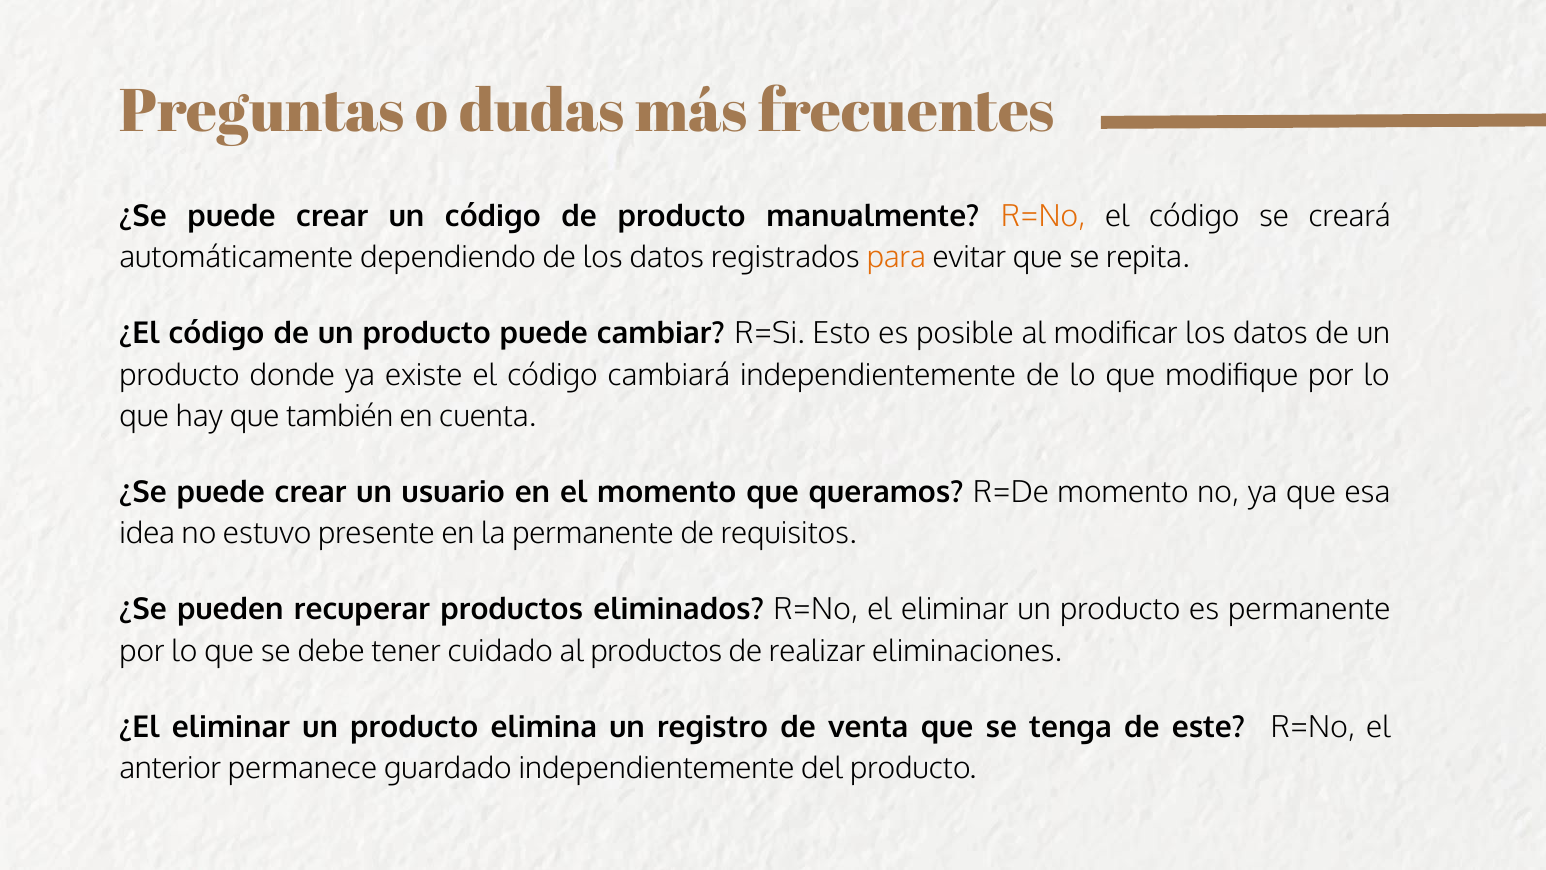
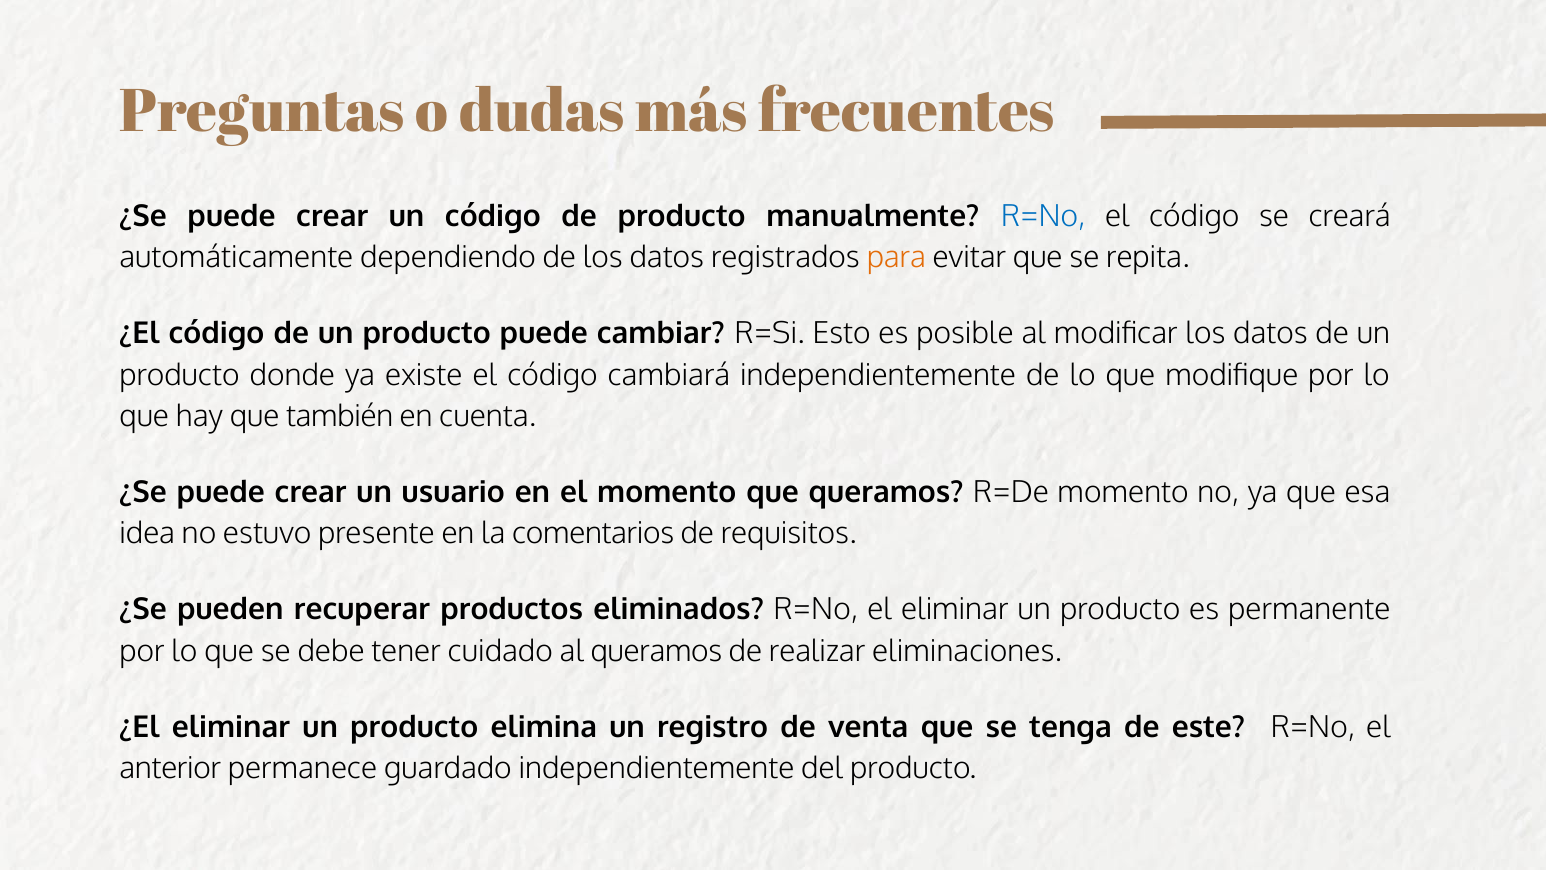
R=No colour: orange -> blue (1043, 217)
la permanente: permanente -> comentarios (593, 534)
al productos: productos -> queramos (656, 651)
